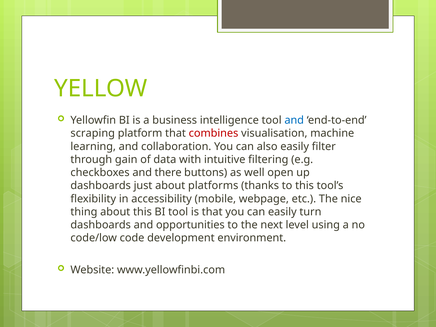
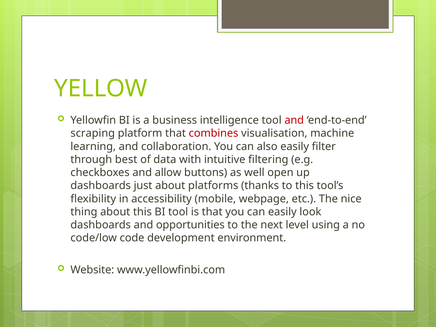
and colour: blue -> red (294, 120)
gain: gain -> best (126, 160)
there: there -> allow (168, 173)
turn: turn -> look (310, 212)
